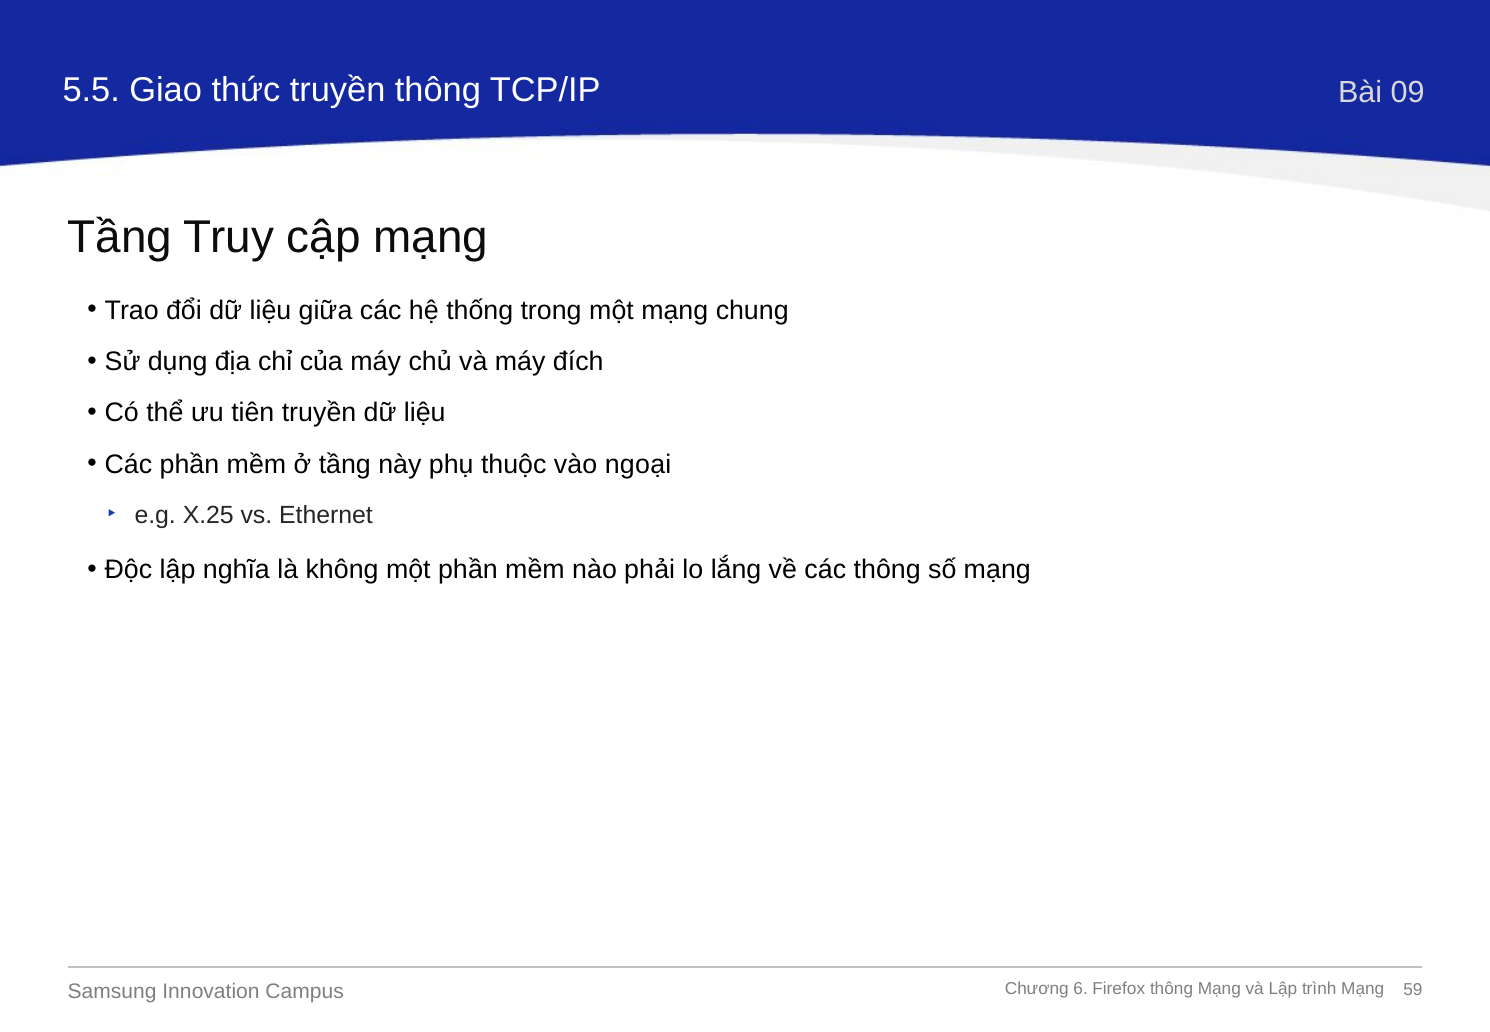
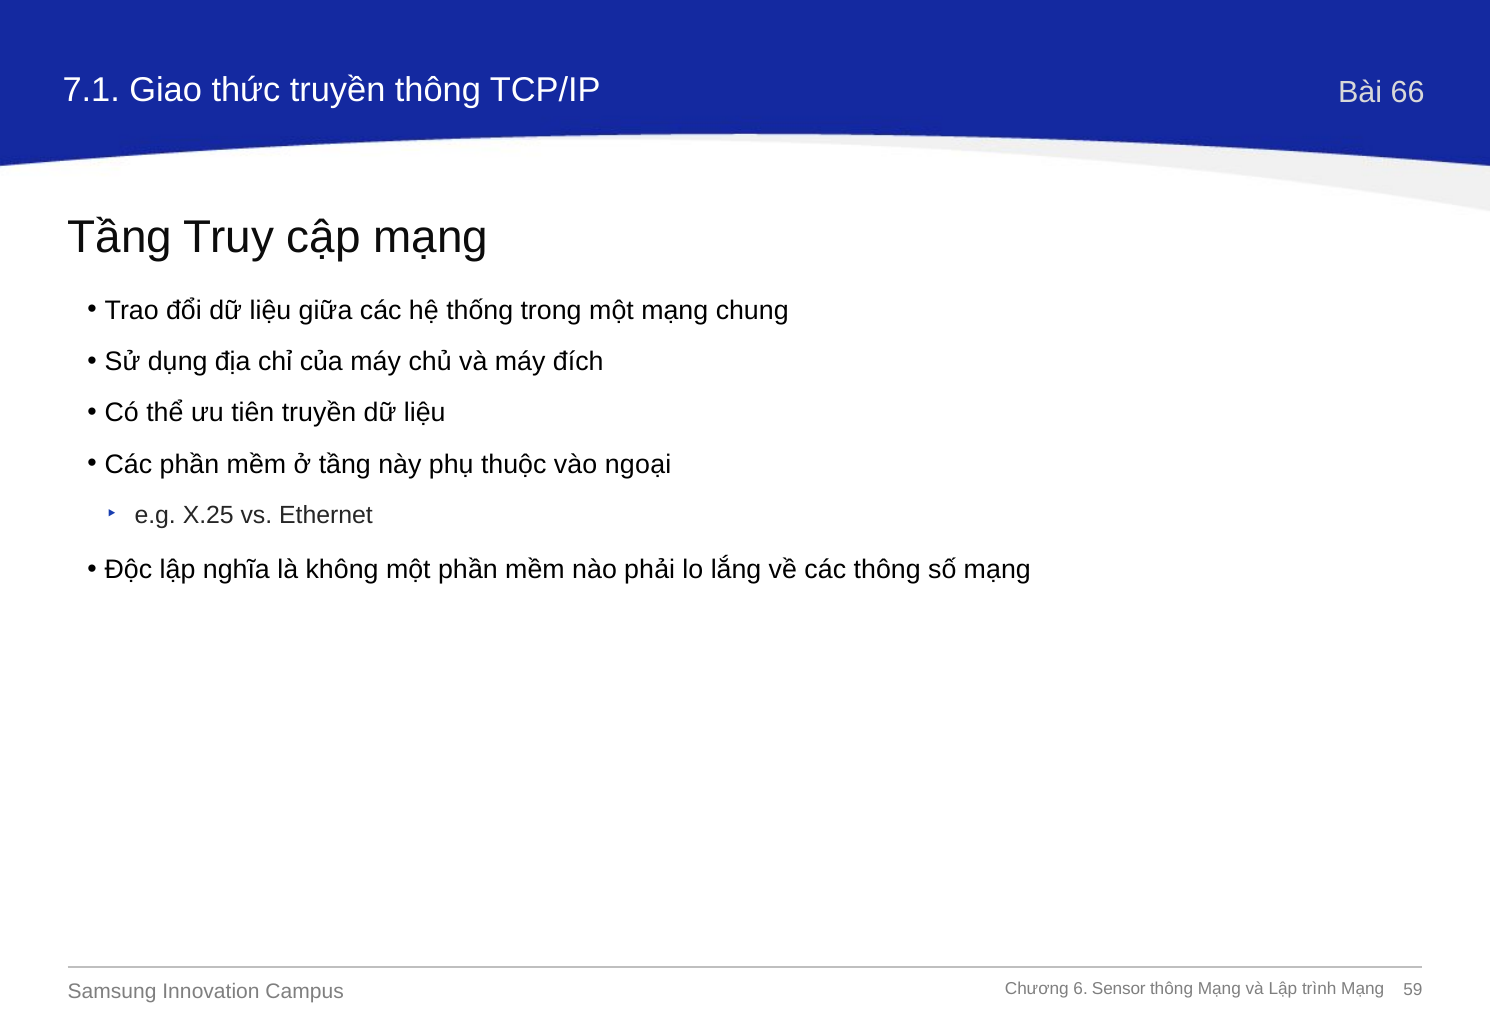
5.5: 5.5 -> 7.1 (91, 90)
09: 09 -> 66 (1408, 93)
Firefox: Firefox -> Sensor (1119, 988)
